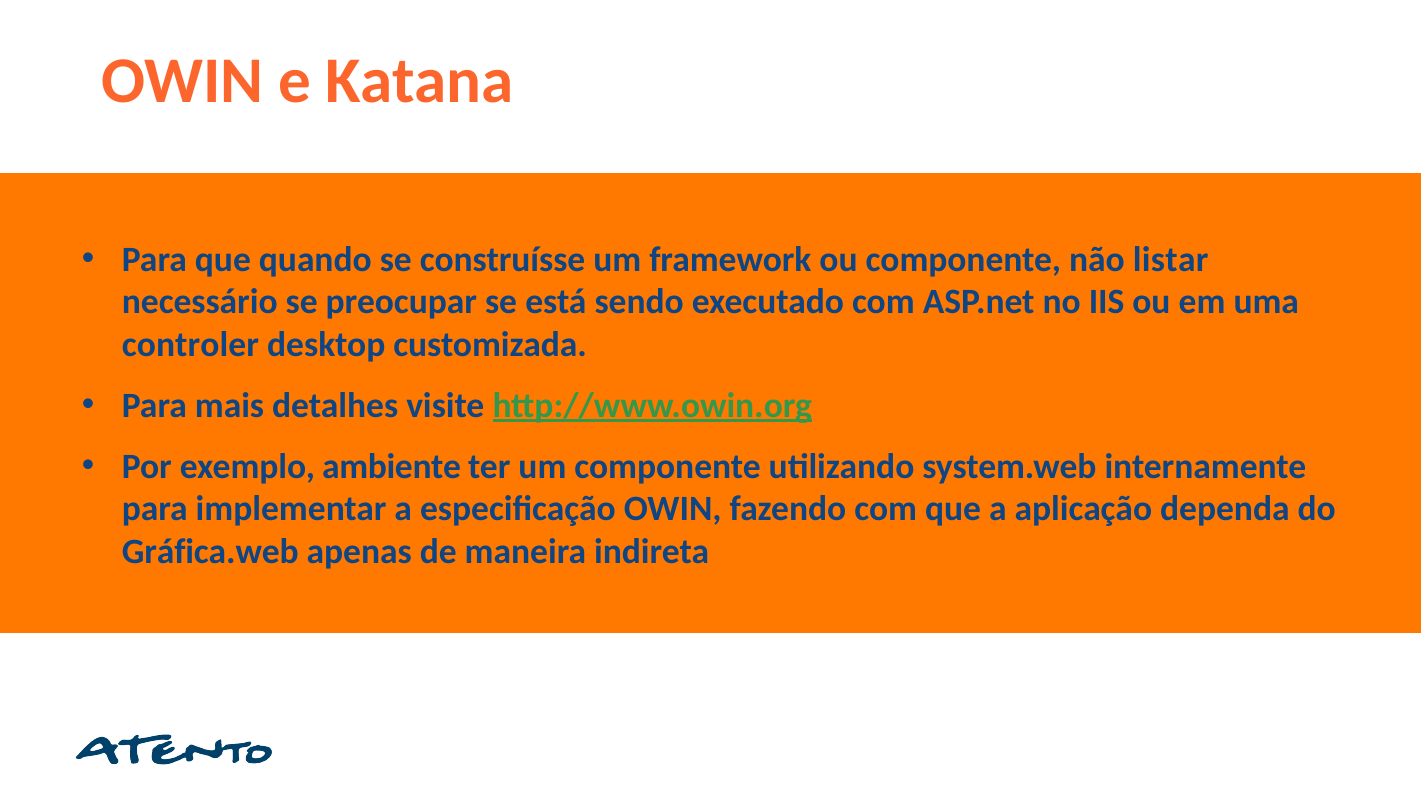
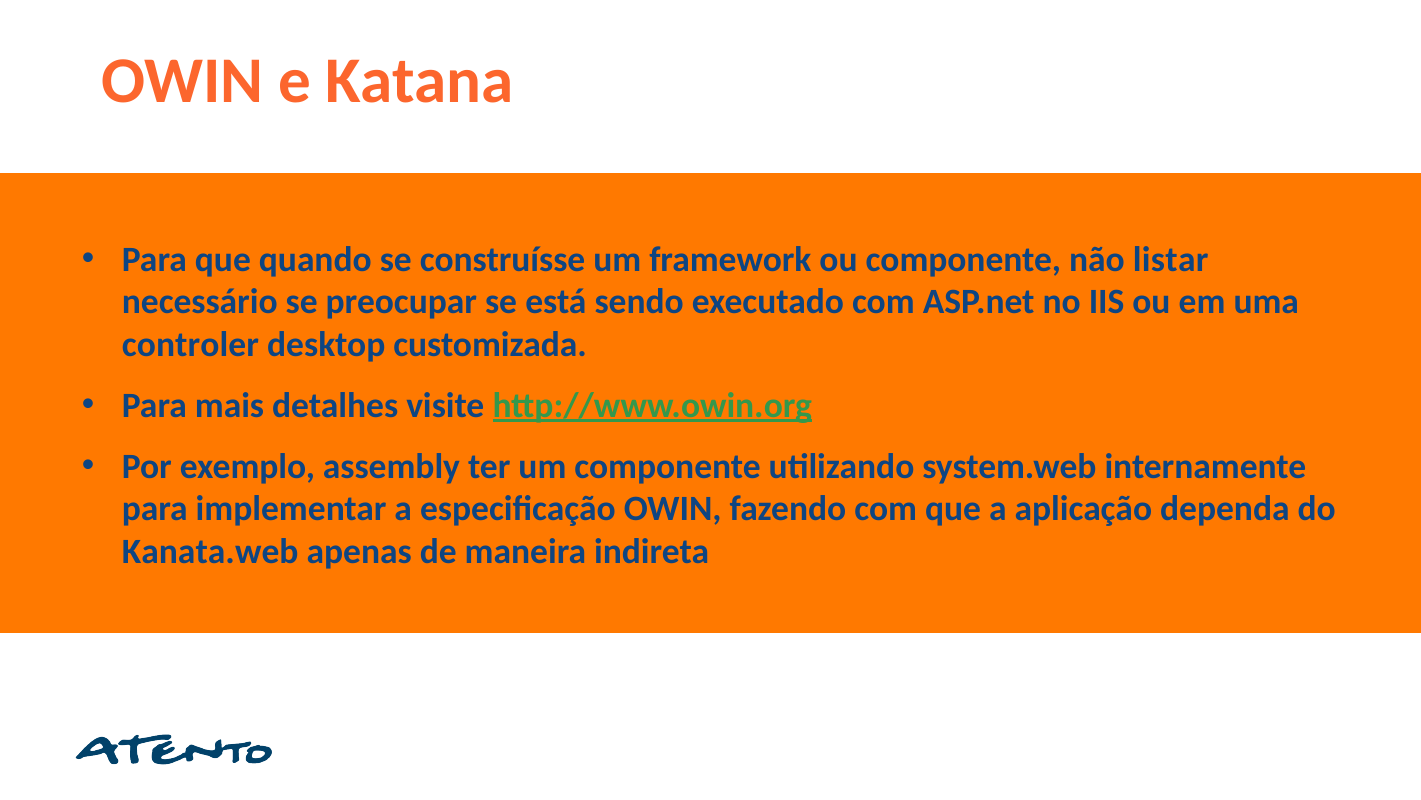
ambiente: ambiente -> assembly (391, 466)
Gráfica.web: Gráfica.web -> Kanata.web (210, 551)
